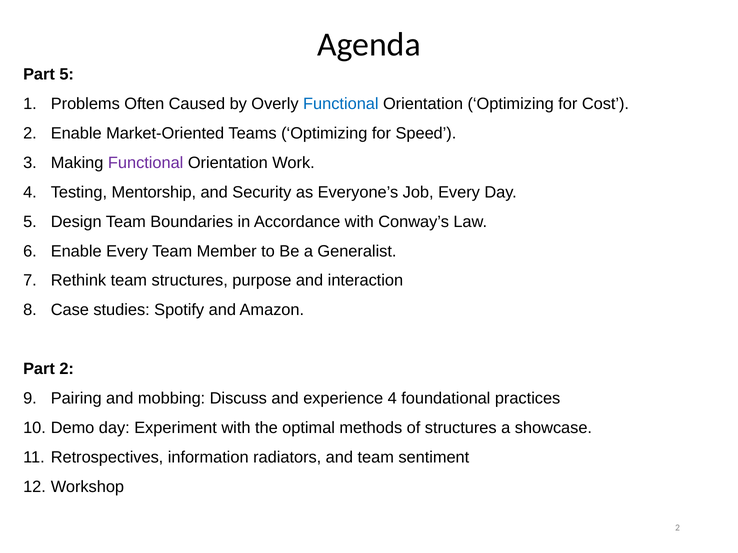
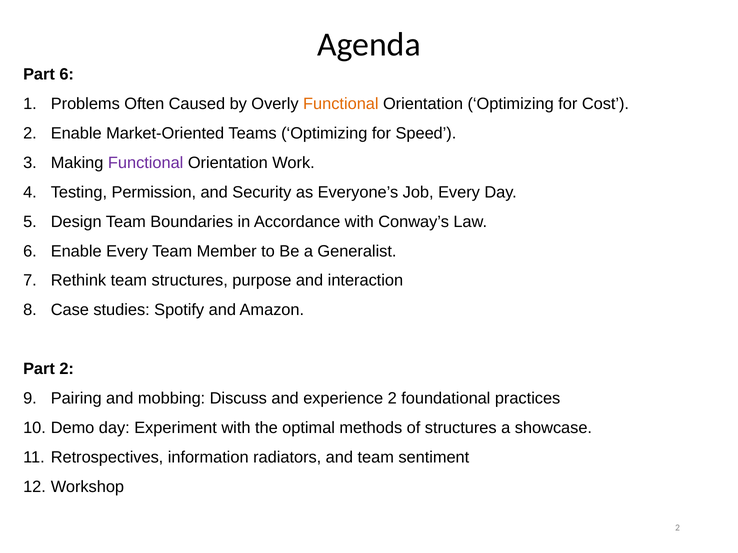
Part 5: 5 -> 6 (67, 74)
Functional colour: blue -> orange (341, 104)
Mentorship: Mentorship -> Permission (154, 192)
experience 4: 4 -> 2 (392, 399)
